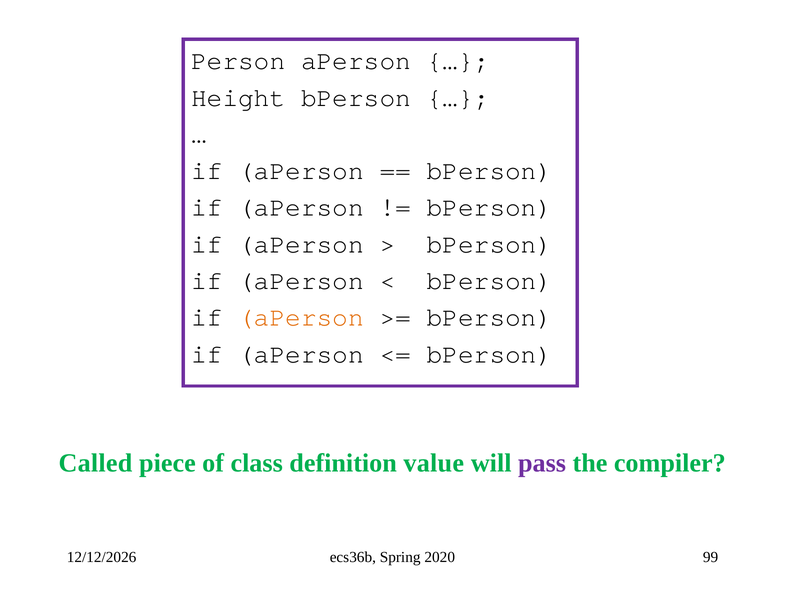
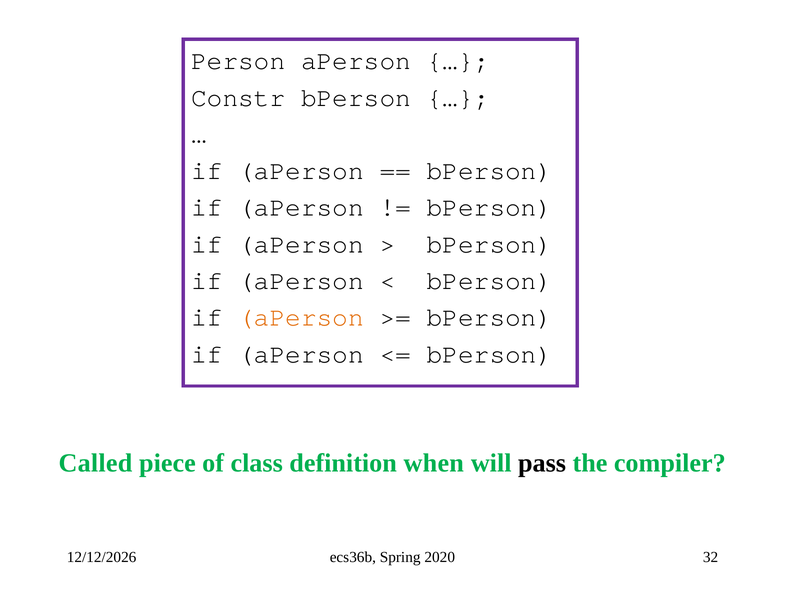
Height: Height -> Constr (238, 97)
value: value -> when (434, 463)
pass colour: purple -> black (542, 463)
99: 99 -> 32 (711, 557)
